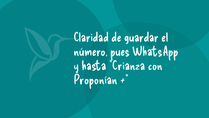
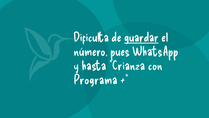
Claridad: Claridad -> Dificulta (91, 37)
guardar underline: none -> present (141, 37)
Proponían: Proponían -> Programa (96, 80)
